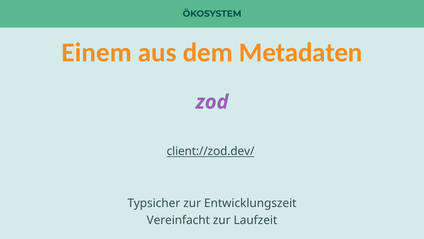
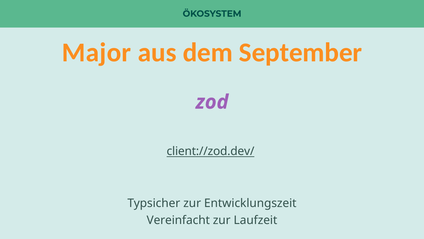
Einem: Einem -> Major (97, 52)
Metadaten: Metadaten -> September (301, 52)
